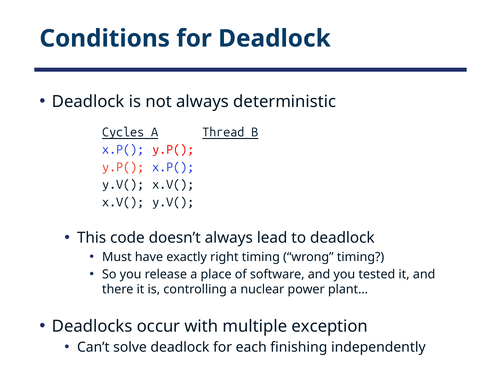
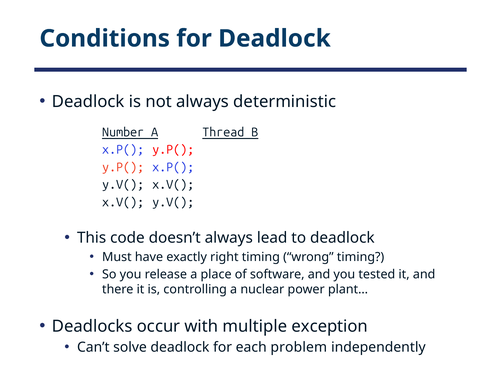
Cycles: Cycles -> Number (123, 132)
finishing: finishing -> problem (299, 347)
